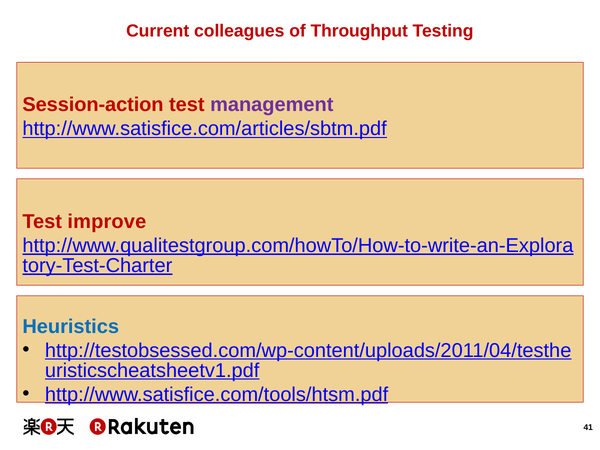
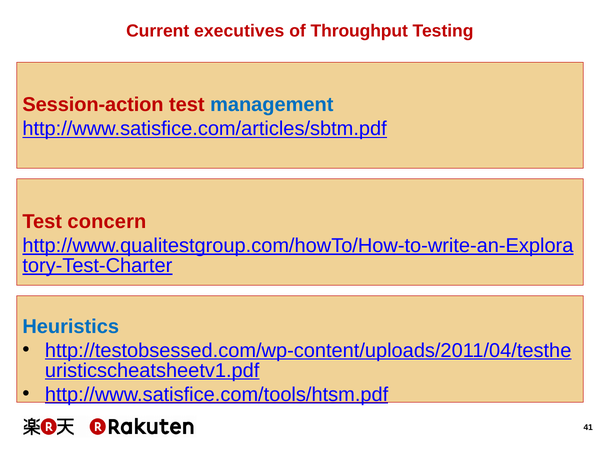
colleagues: colleagues -> executives (239, 31)
management colour: purple -> blue (272, 105)
improve: improve -> concern (107, 221)
